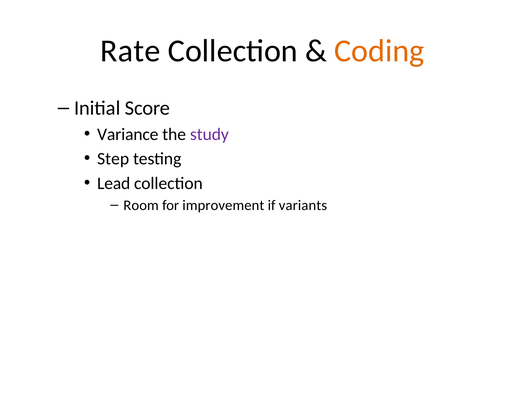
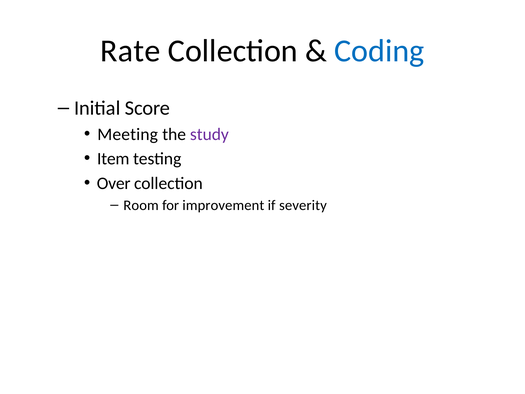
Coding colour: orange -> blue (379, 51)
Variance: Variance -> Meeting (128, 134)
Step: Step -> Item (113, 159)
Lead: Lead -> Over (114, 183)
variants: variants -> severity (303, 205)
